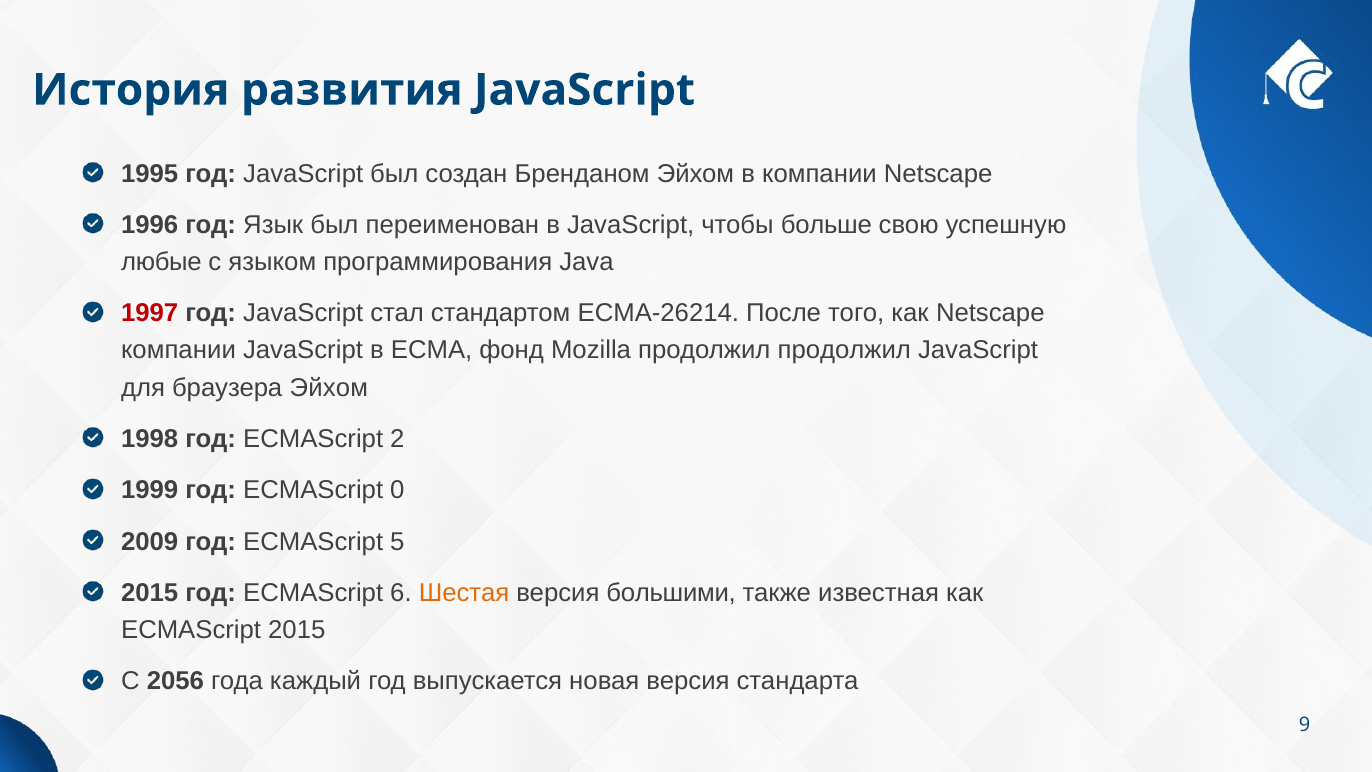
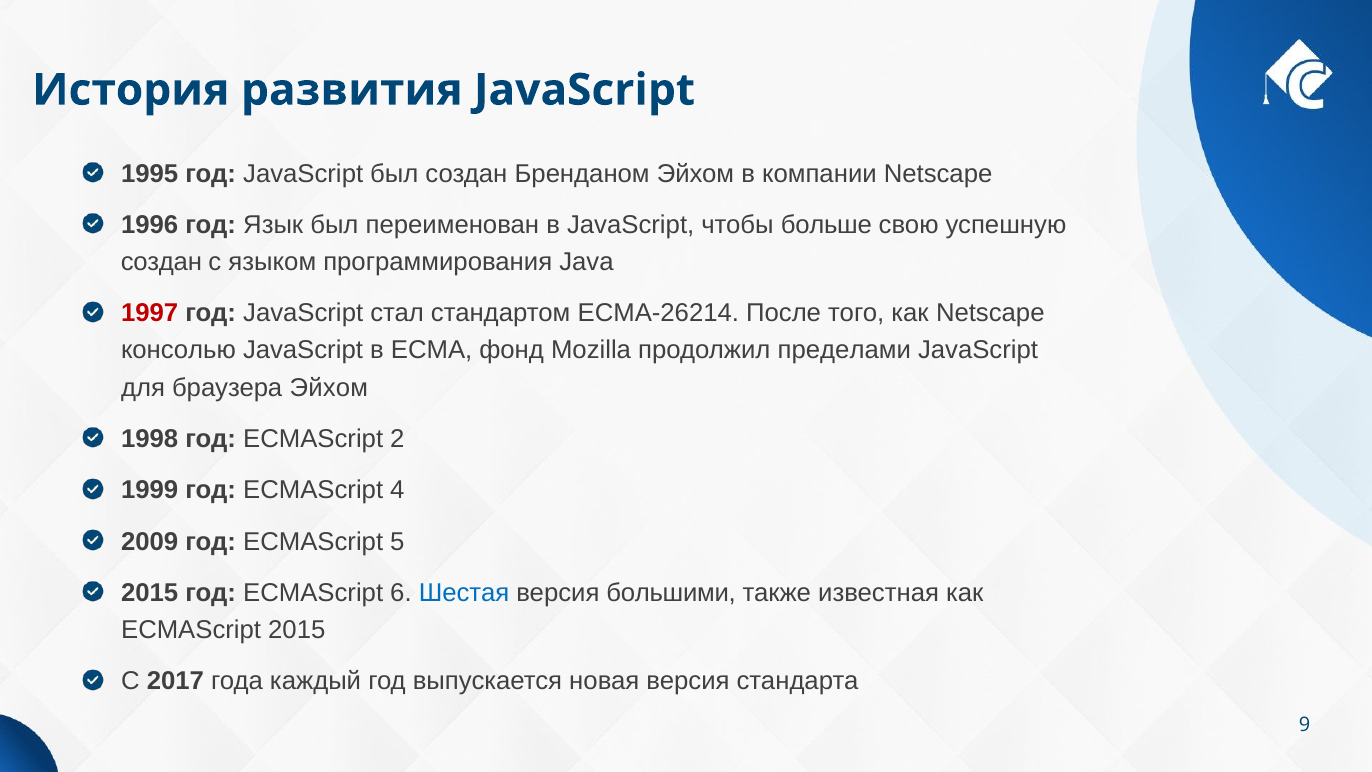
любые: любые -> создан (161, 262)
компании: компании -> консолью (179, 350)
продолжил продолжил: продолжил -> пределами (844, 350)
0: 0 -> 4 (397, 490)
Шестая colour: orange -> blue (464, 593)
2056: 2056 -> 2017 (175, 681)
